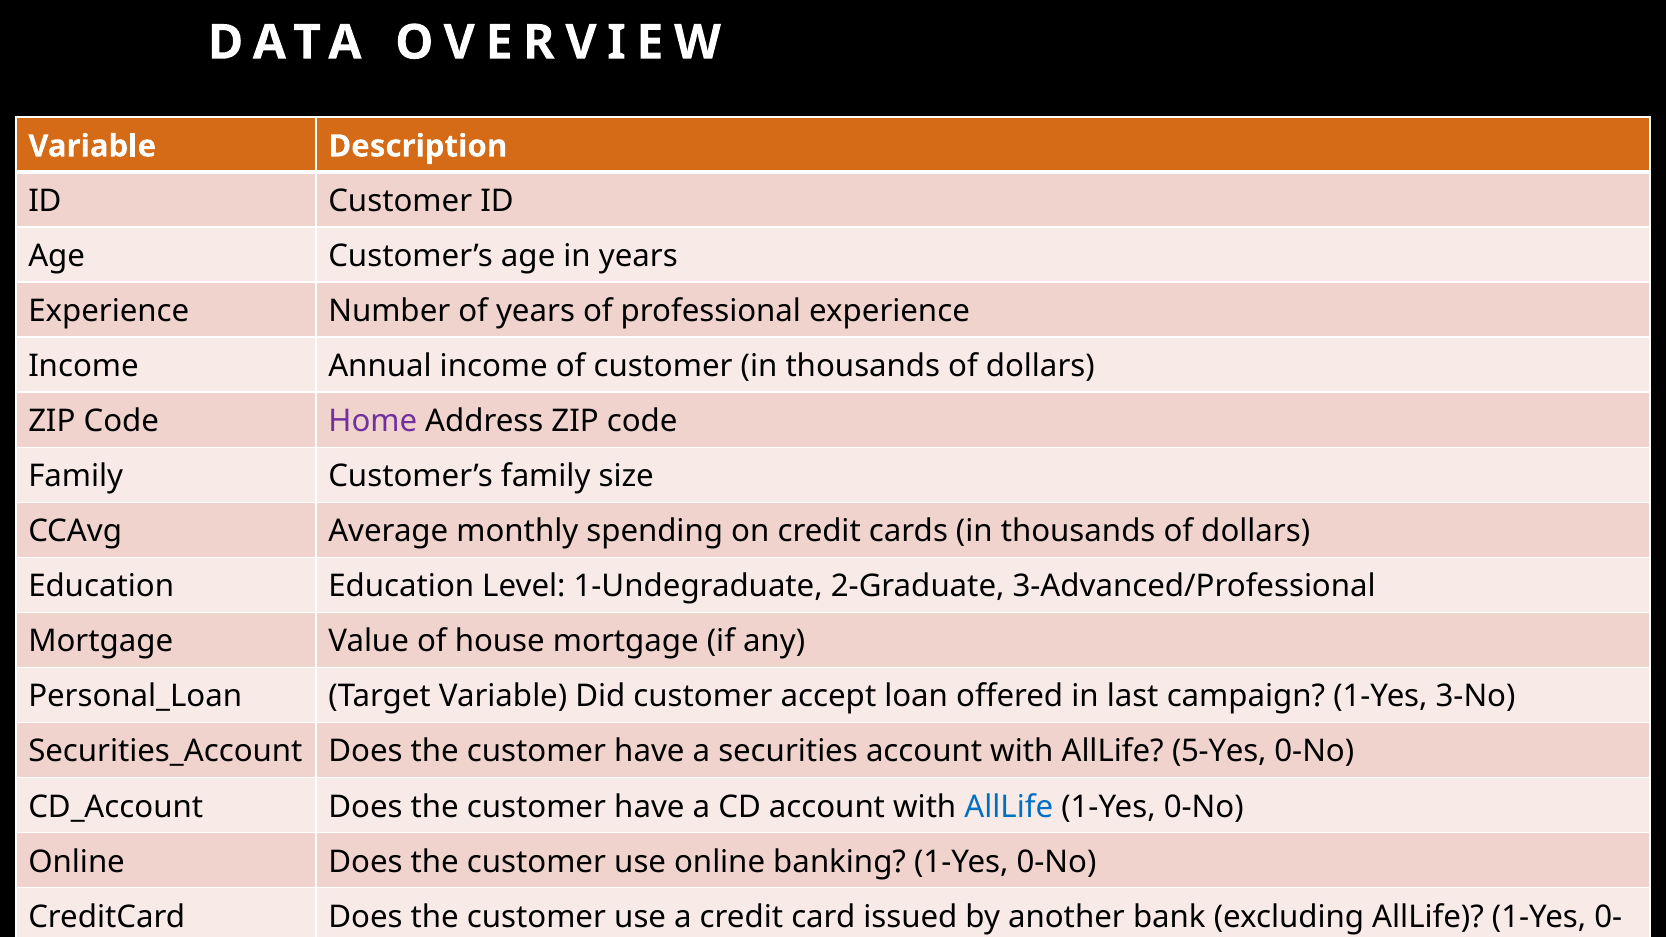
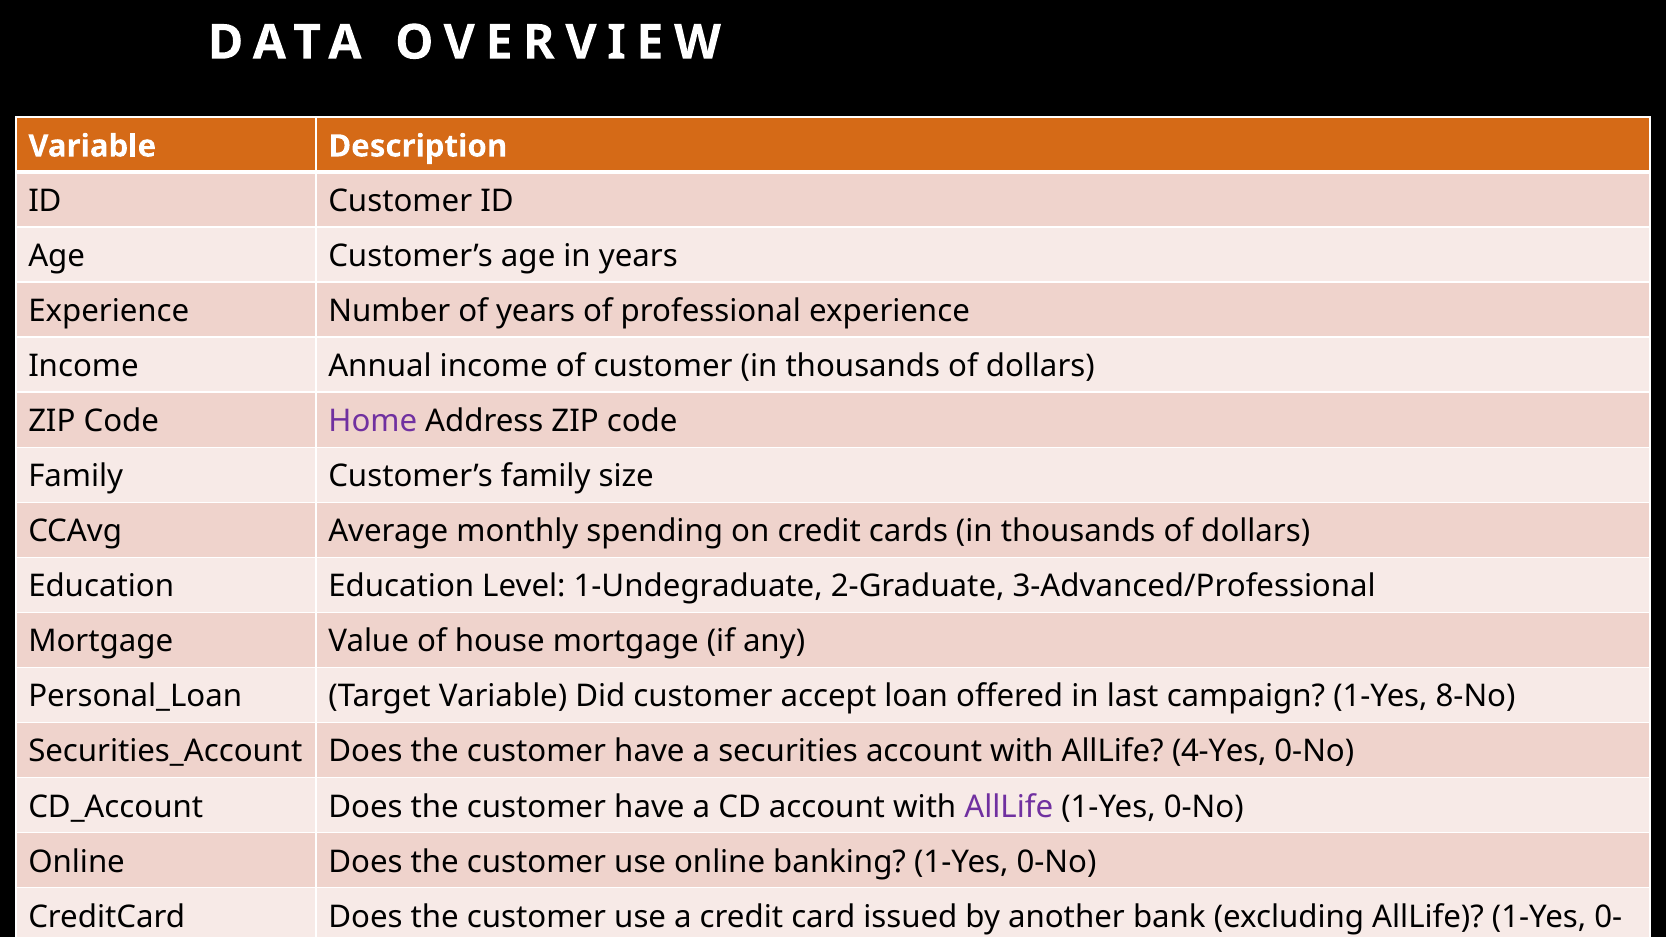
3-No: 3-No -> 8-No (1476, 697)
5-Yes: 5-Yes -> 4-Yes (1219, 752)
AllLife colour: blue -> purple (1009, 807)
